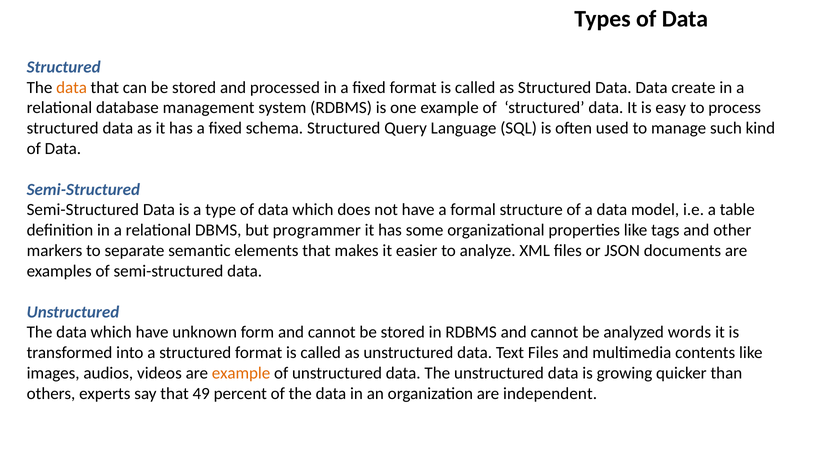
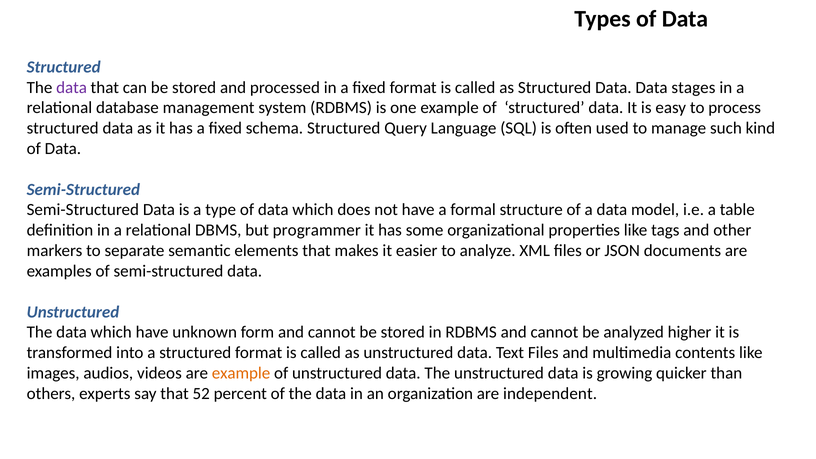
data colour: orange -> purple (72, 87)
create: create -> stages (693, 87)
words: words -> higher (690, 332)
49: 49 -> 52 (201, 394)
